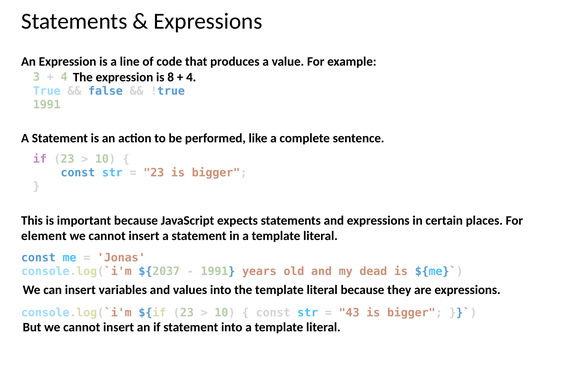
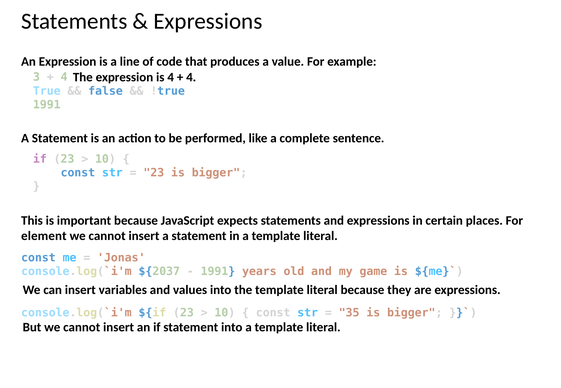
is 8: 8 -> 4 (171, 77)
dead: dead -> game (373, 272)
43: 43 -> 35 (349, 313)
